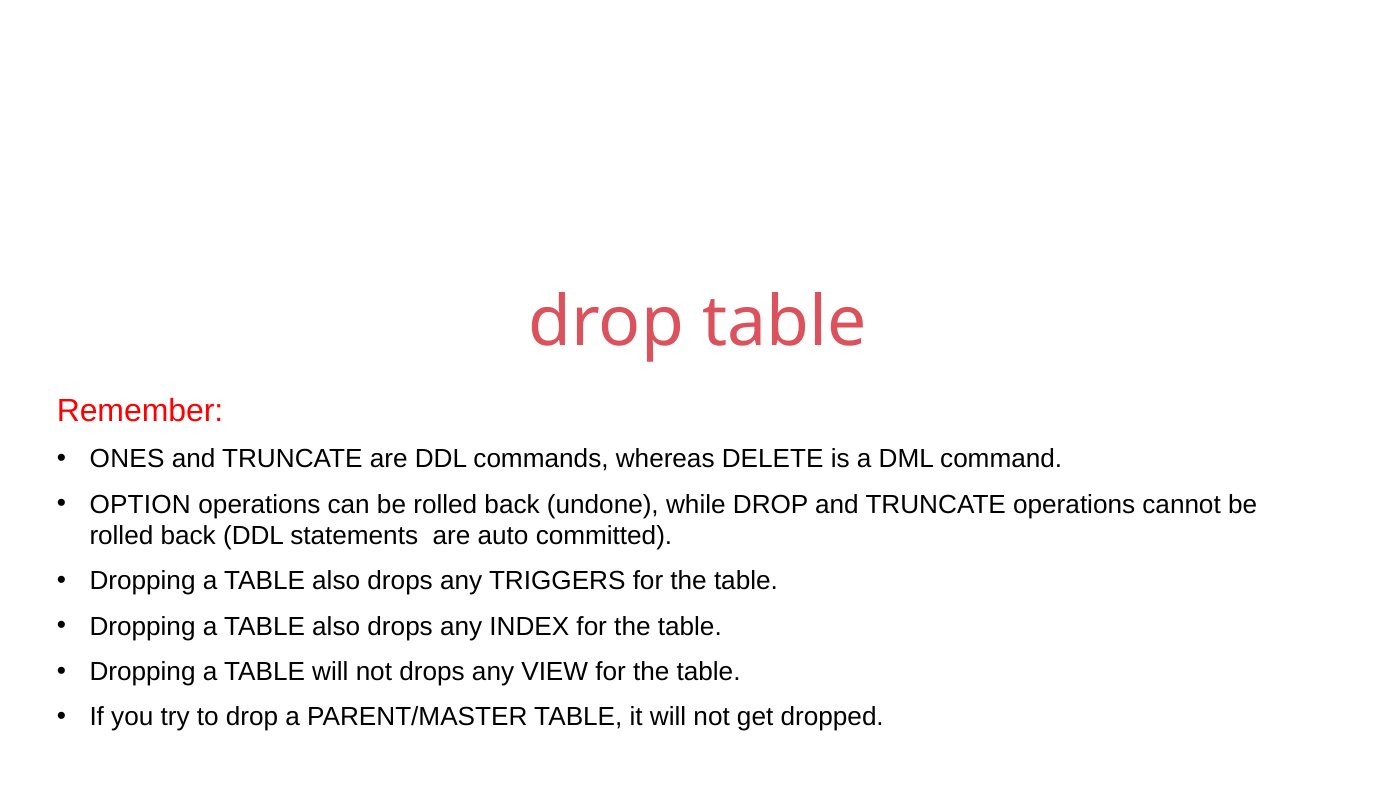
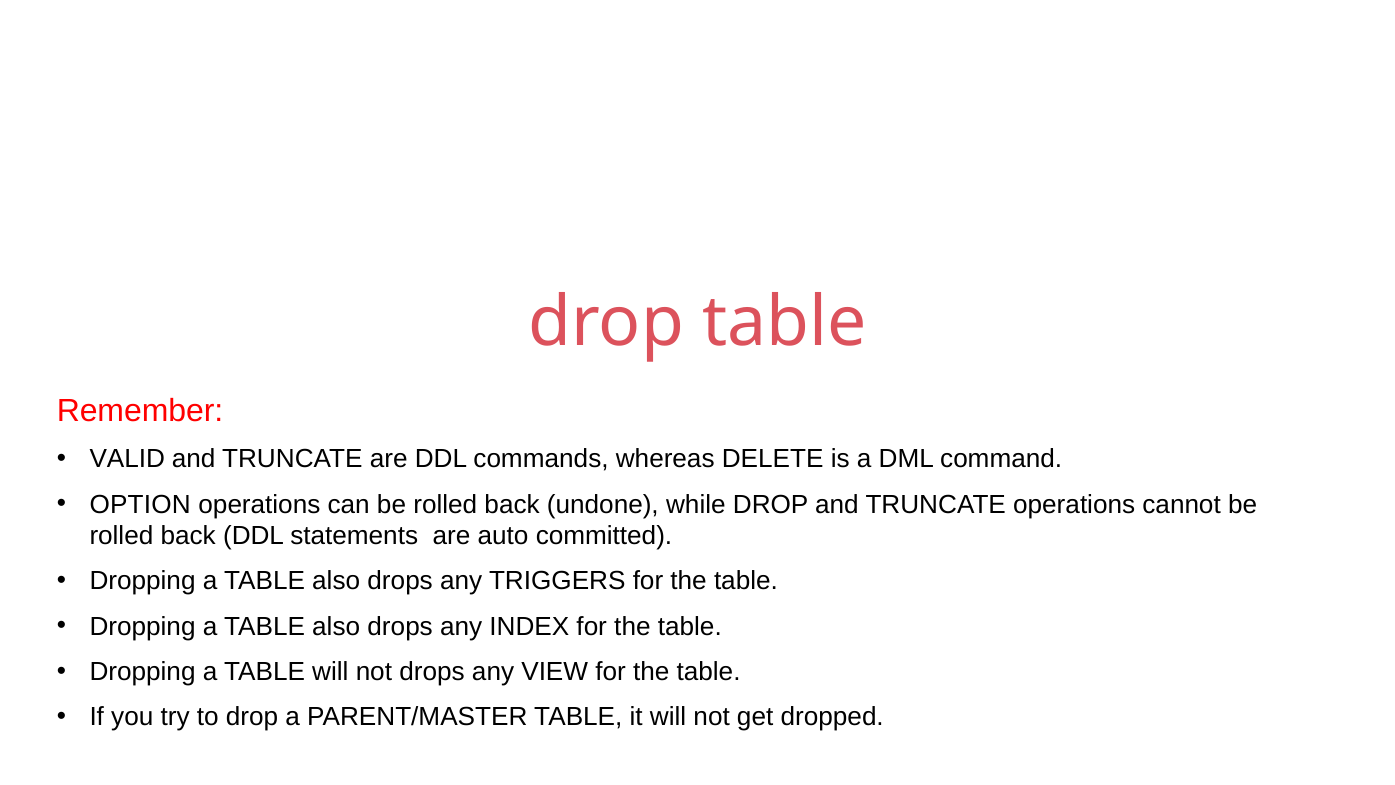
ONES: ONES -> VALID (127, 459)
